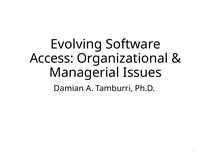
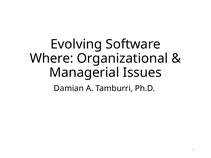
Access: Access -> Where (52, 58)
